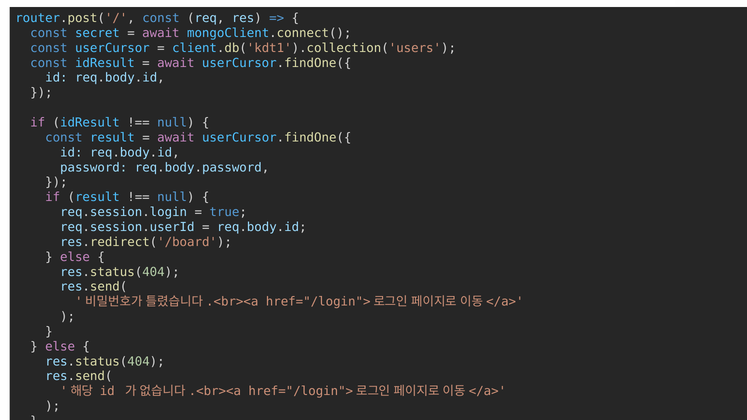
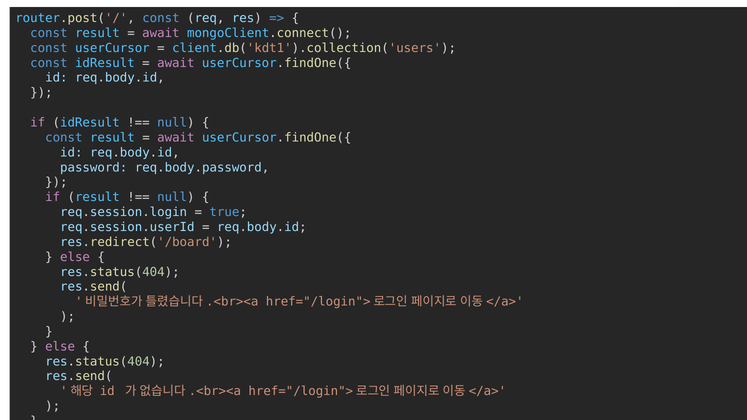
secret: secret -> result (97, 33)
